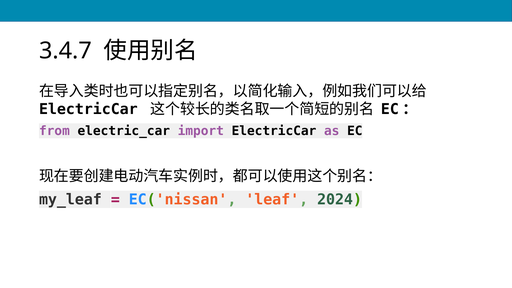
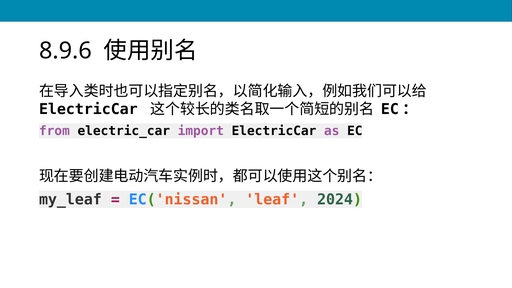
3.4.7: 3.4.7 -> 8.9.6 (65, 51)
